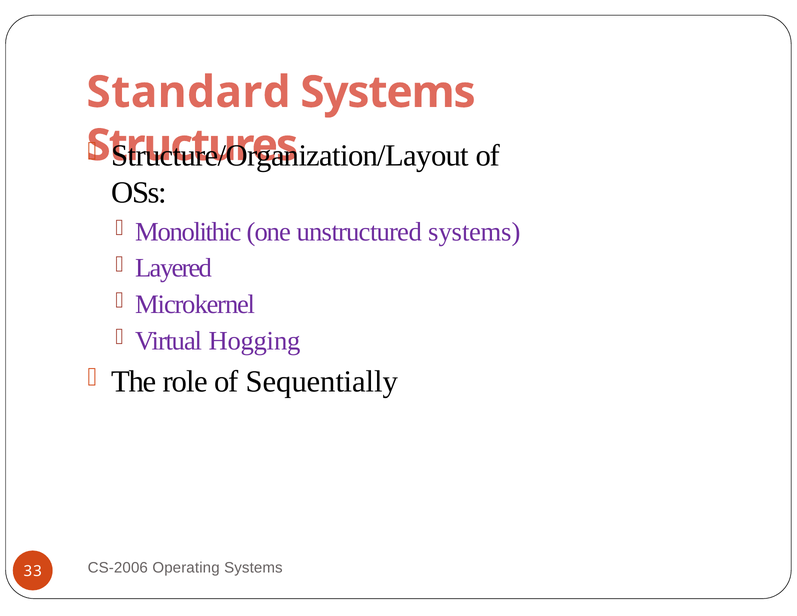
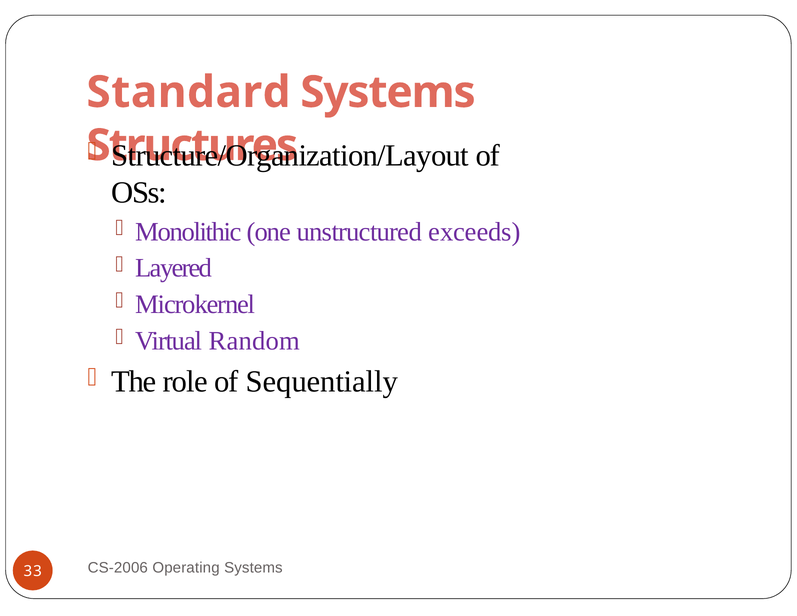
unstructured systems: systems -> exceeds (474, 232)
Hogging: Hogging -> Random (254, 341)
